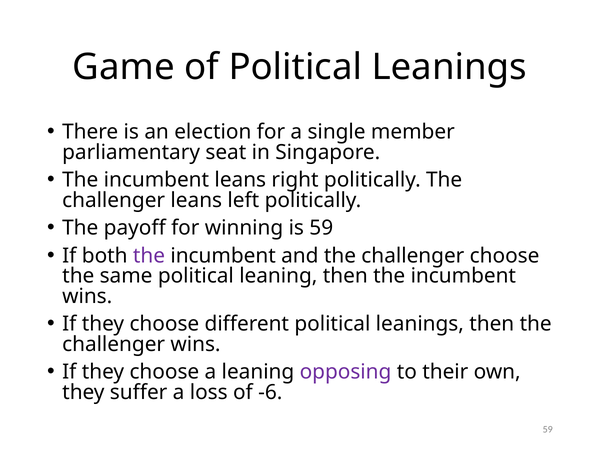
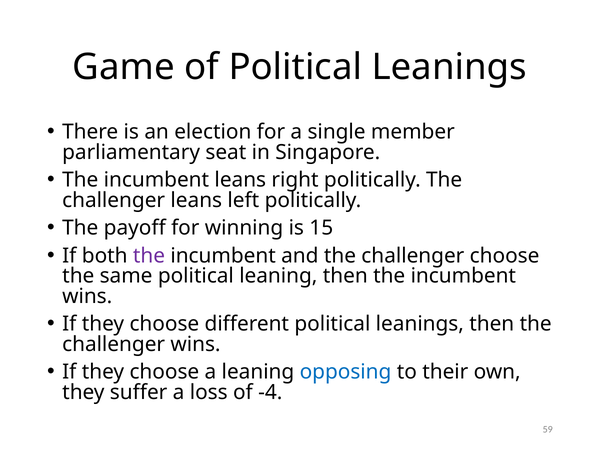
is 59: 59 -> 15 (321, 228)
opposing colour: purple -> blue (346, 372)
-6: -6 -> -4 (270, 392)
